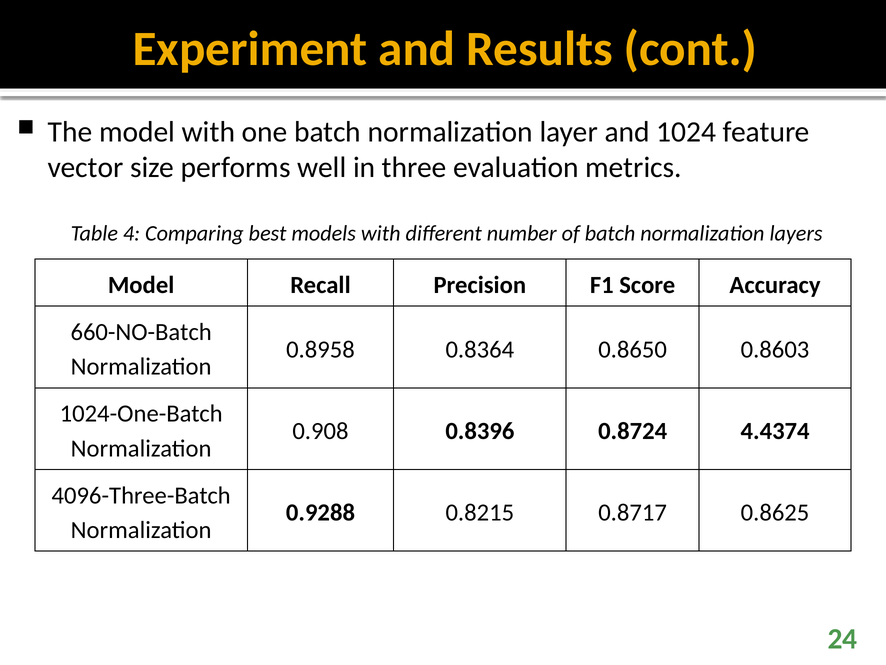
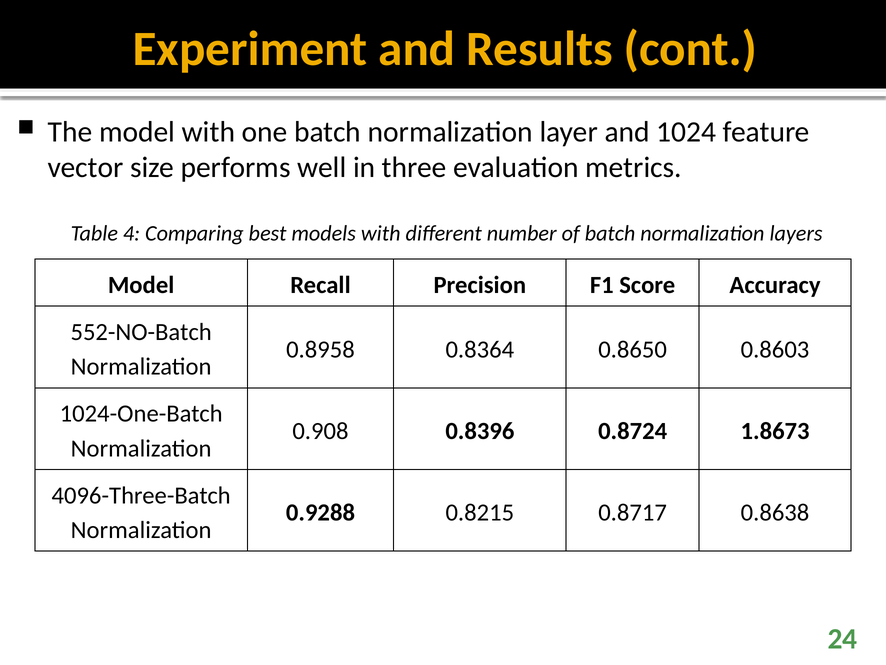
660-NO-Batch: 660-NO-Batch -> 552-NO-Batch (141, 332)
4.4374: 4.4374 -> 1.8673 (775, 431)
0.8625: 0.8625 -> 0.8638 (775, 512)
